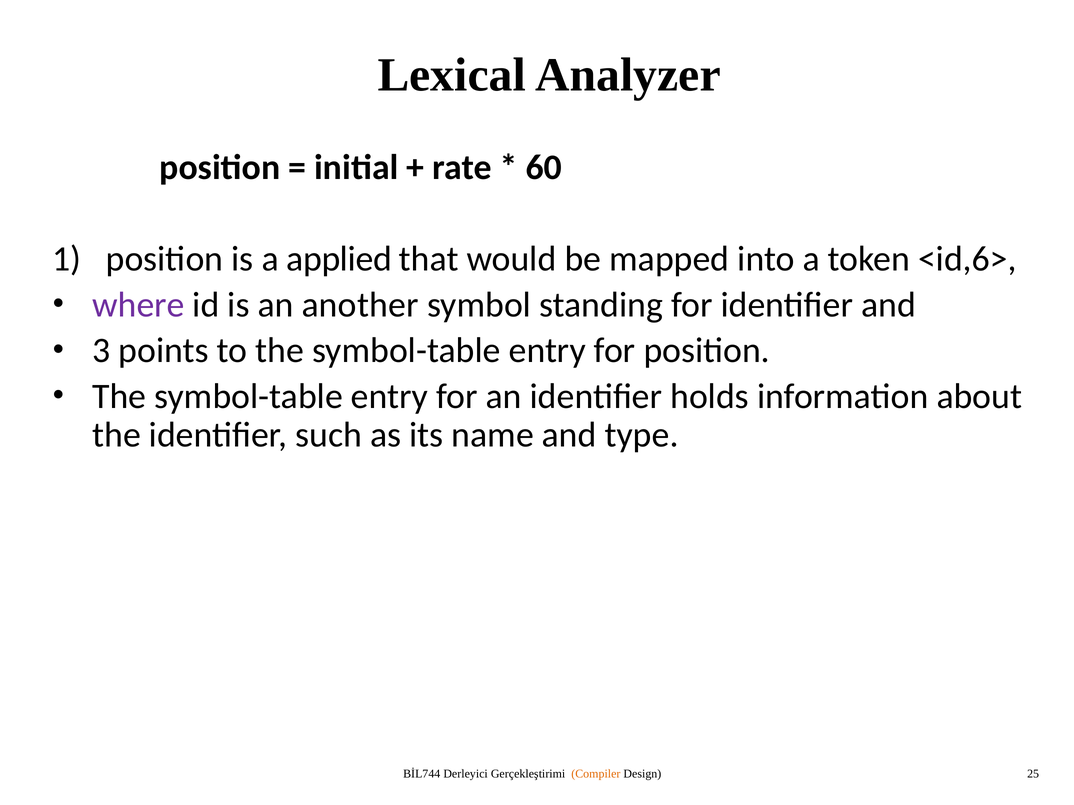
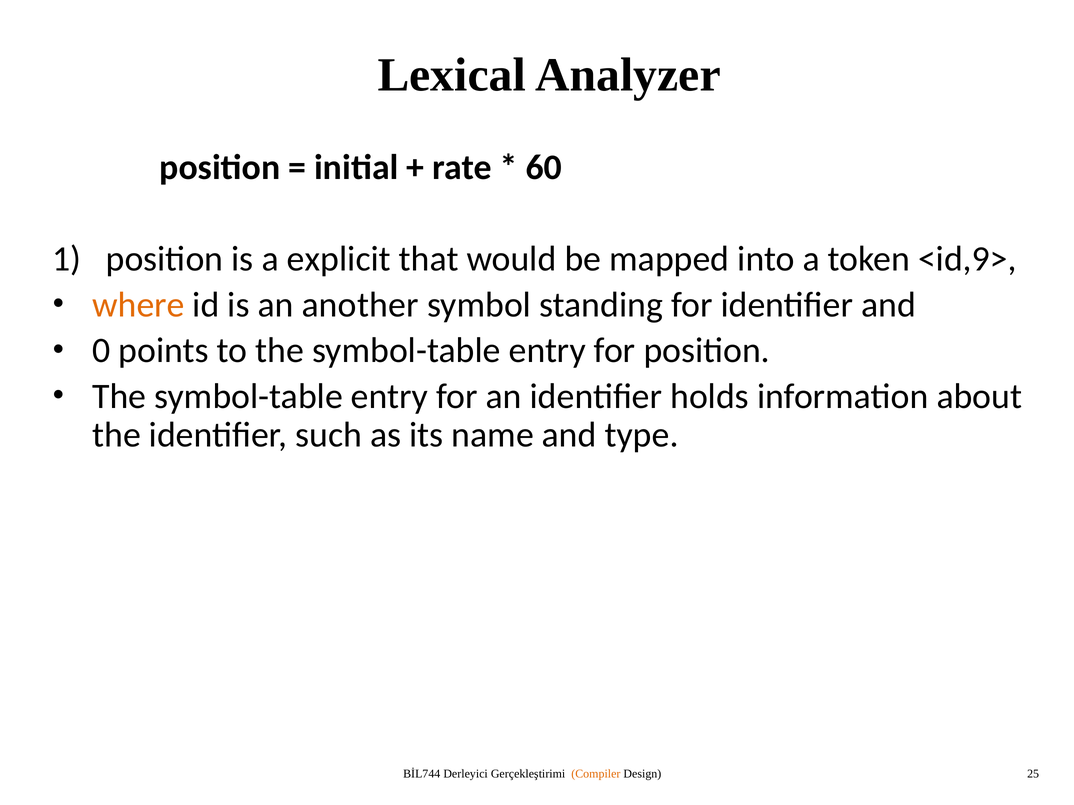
applied: applied -> explicit (339, 259)
<id,6>: <id,6> -> <id,9> (967, 259)
where colour: purple -> orange (138, 305)
3: 3 -> 0 (101, 351)
